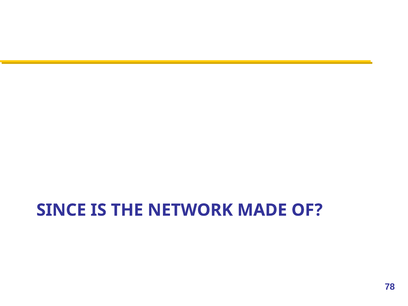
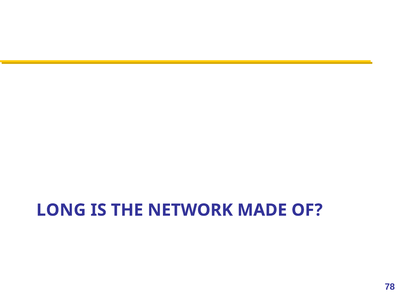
SINCE: SINCE -> LONG (61, 210)
